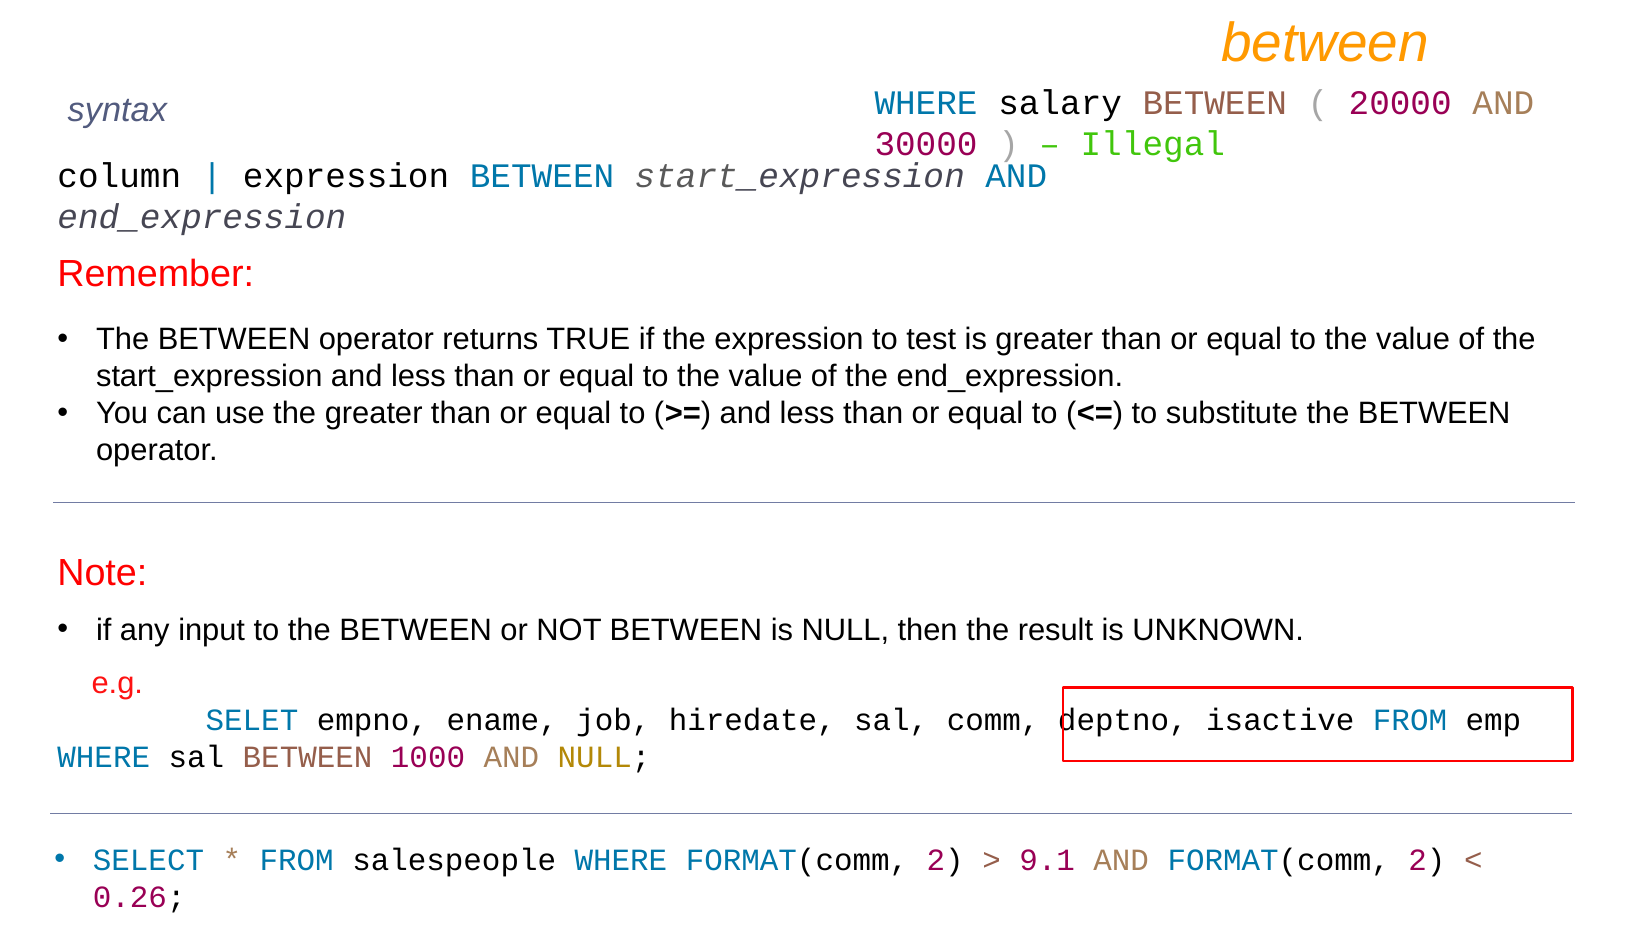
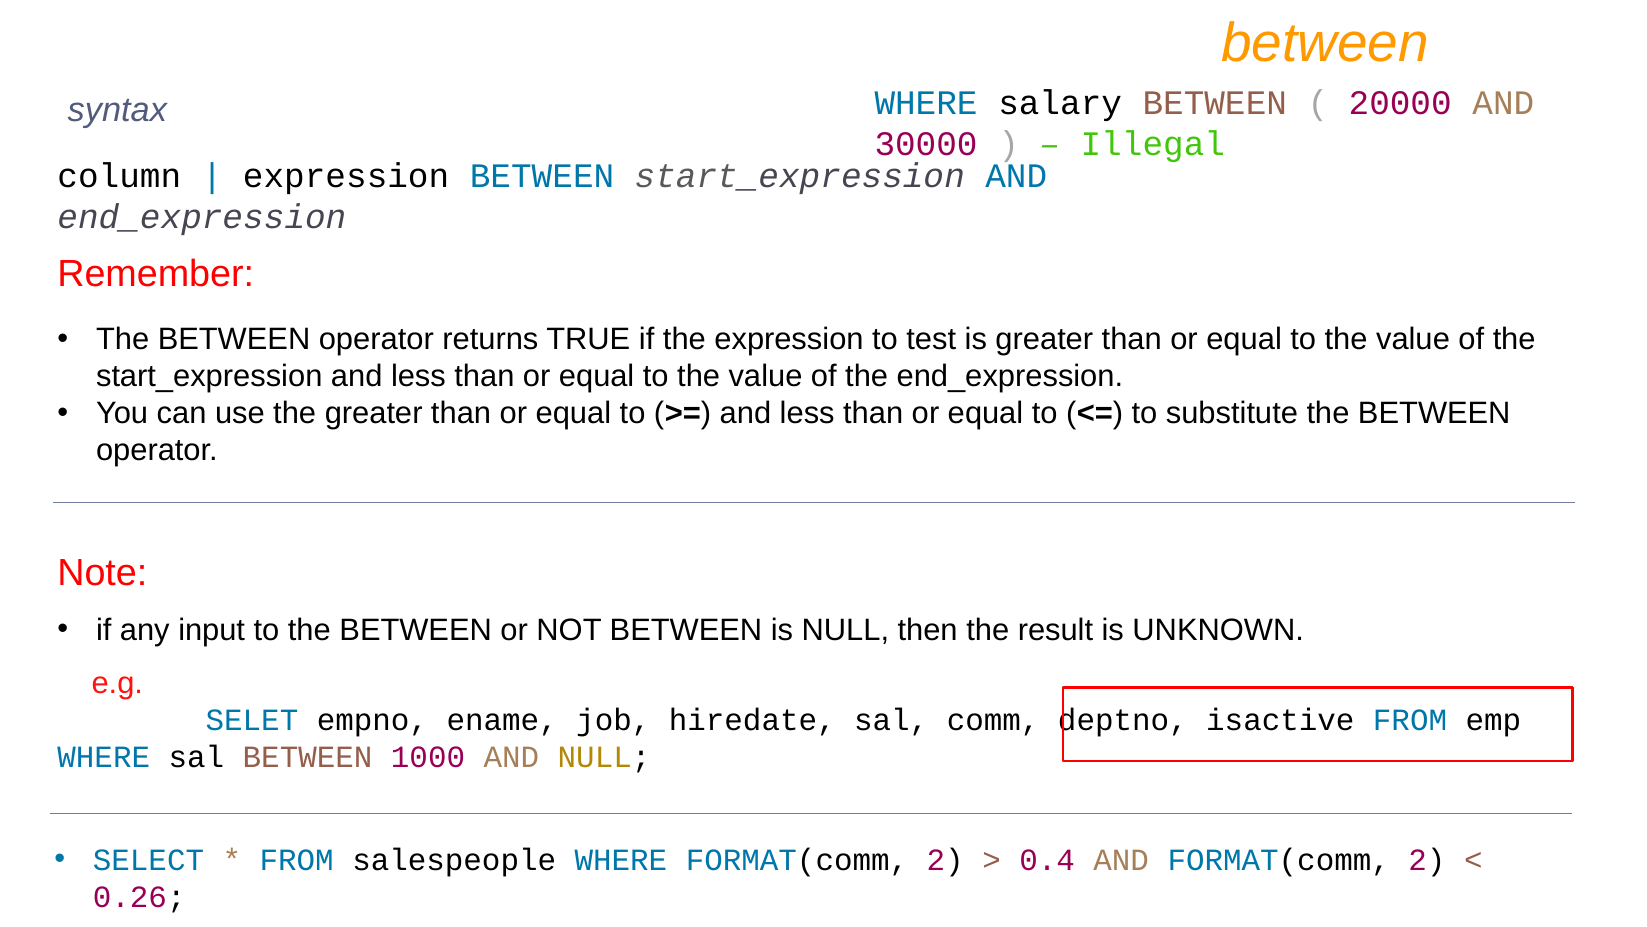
9.1: 9.1 -> 0.4 (1047, 860)
